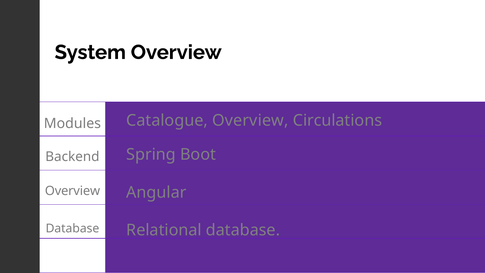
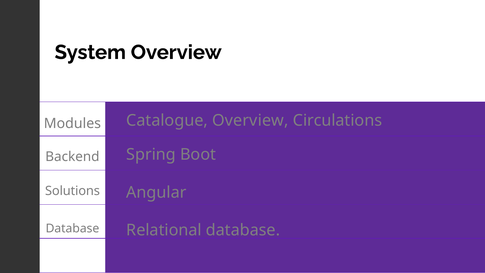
Overview: Overview -> Solutions (72, 191)
